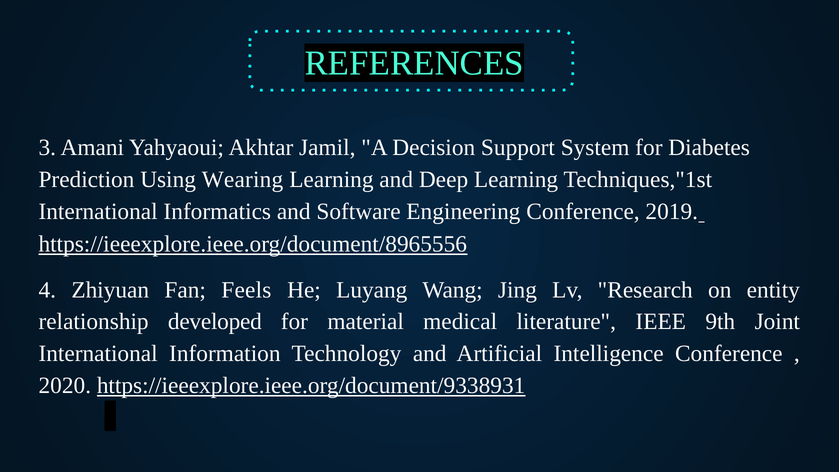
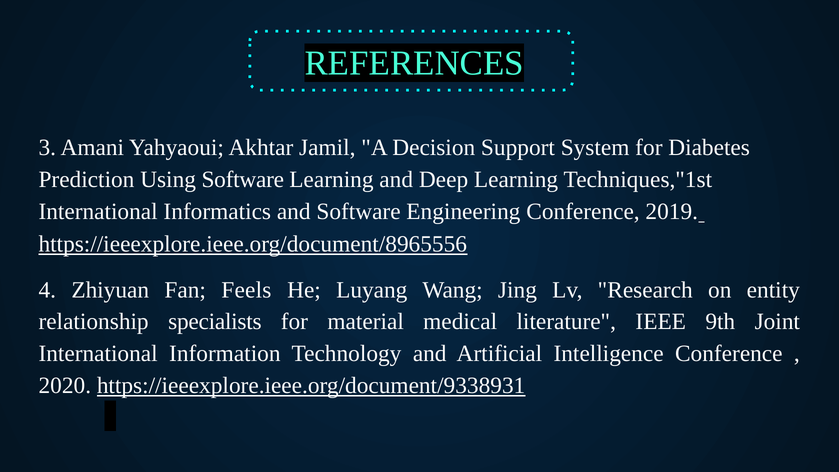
Using Wearing: Wearing -> Software (243, 180)
developed: developed -> specialists (215, 322)
